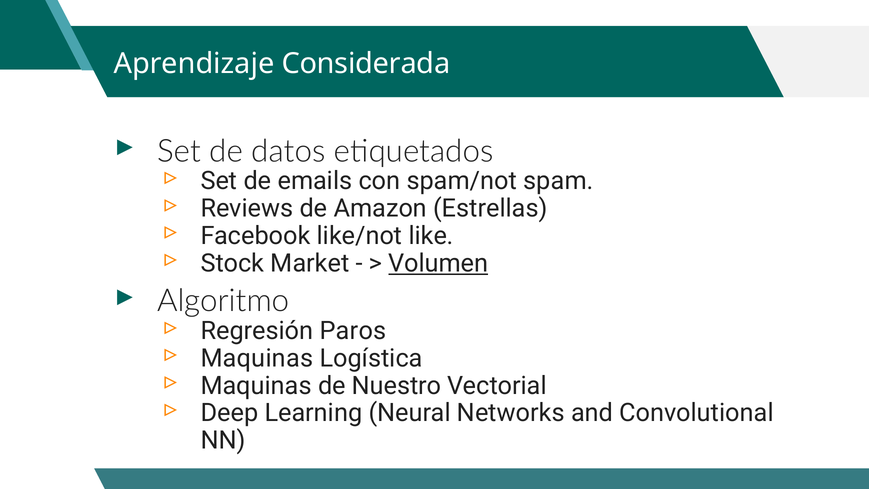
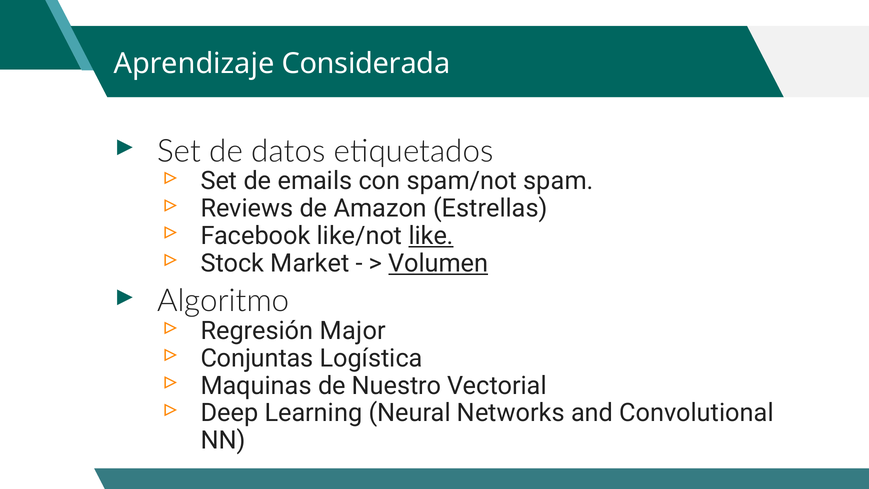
like underline: none -> present (431, 236)
Paros: Paros -> Major (353, 331)
Maquinas: Maquinas -> Conjuntas (257, 358)
